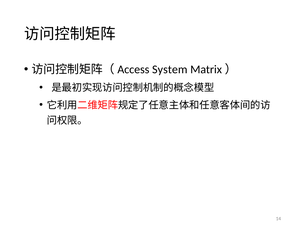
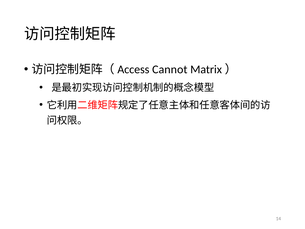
System: System -> Cannot (170, 69)
